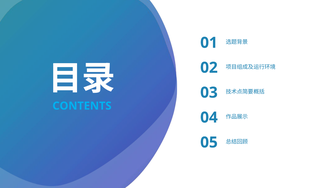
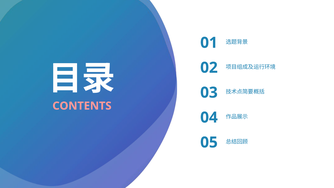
CONTENTS colour: light blue -> pink (82, 106)
